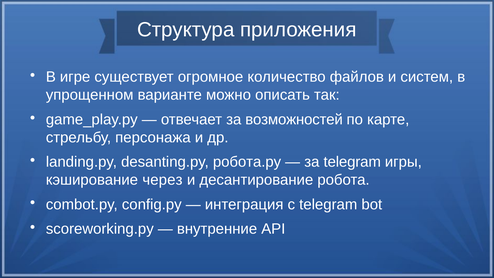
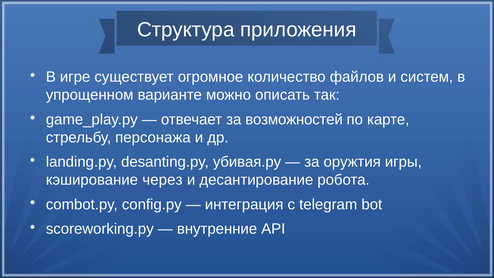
робота.py: робота.py -> убивая.py (247, 162)
за telegram: telegram -> оружтия (352, 162)
